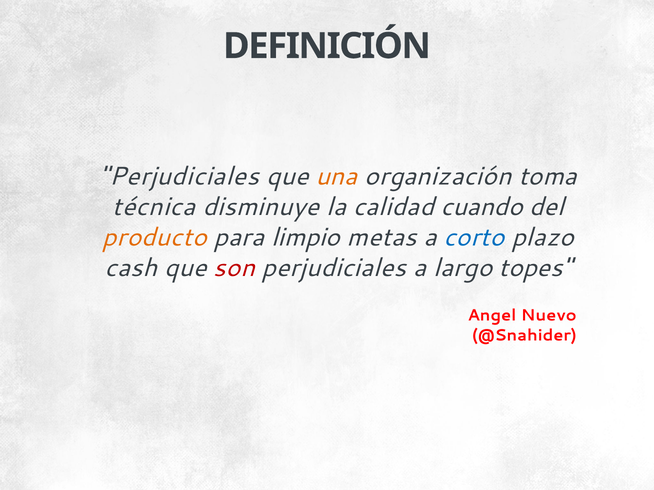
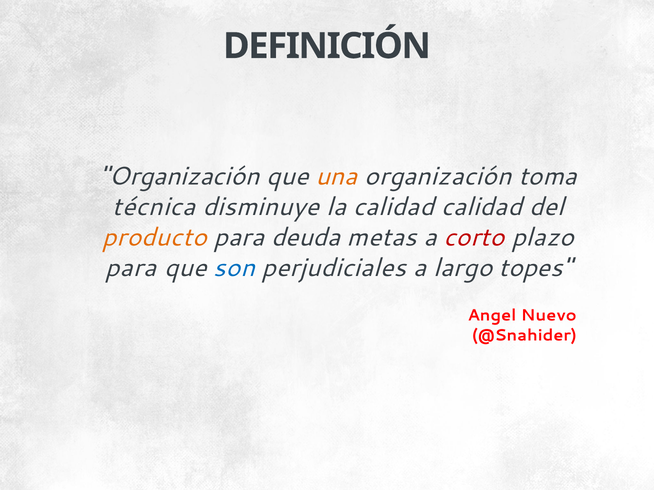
Perjudiciales: Perjudiciales -> Organización (179, 177)
calidad cuando: cuando -> calidad (482, 207)
limpio: limpio -> deuda (306, 238)
corto colour: blue -> red (474, 238)
cash: cash -> para (131, 268)
son colour: red -> blue (234, 268)
